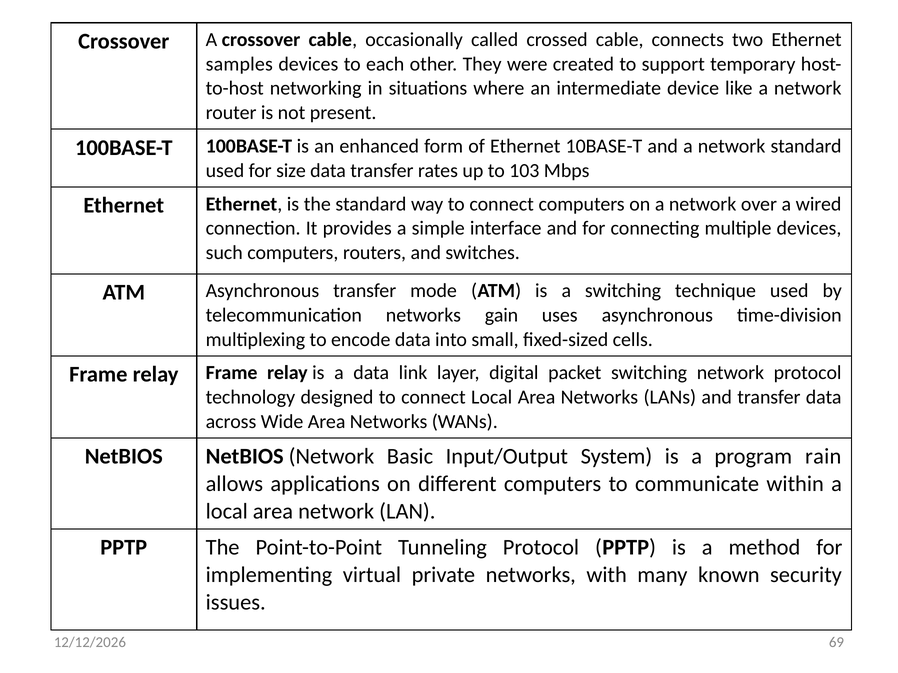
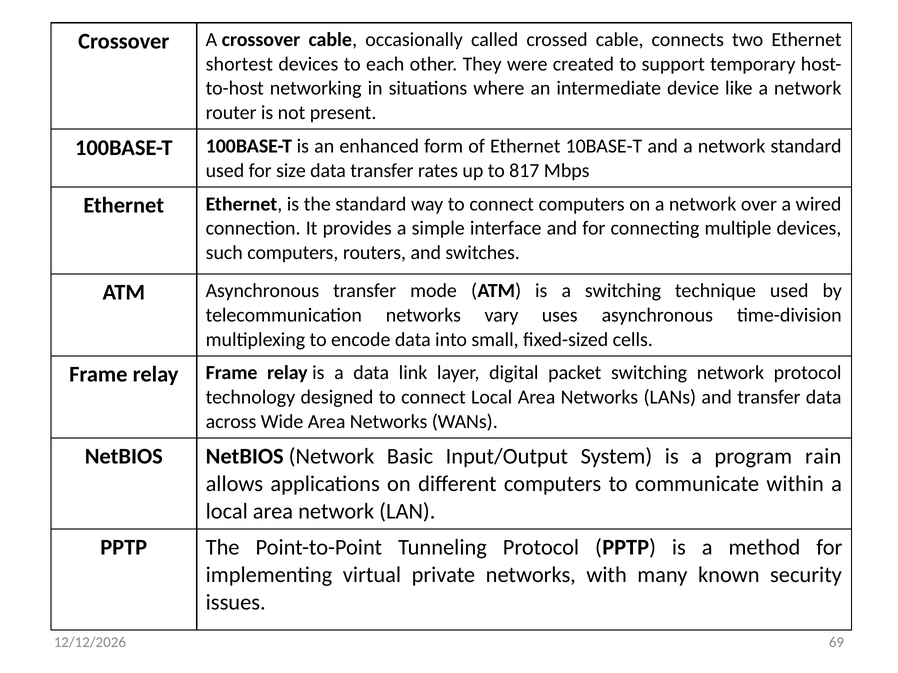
samples: samples -> shortest (239, 64)
103: 103 -> 817 (524, 171)
gain: gain -> vary (501, 315)
